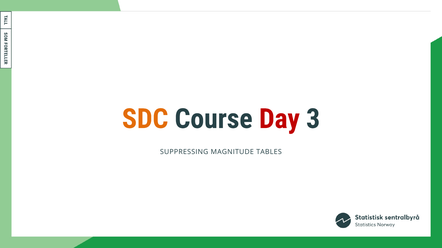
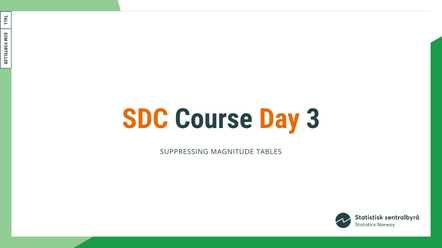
Day colour: red -> orange (279, 119)
